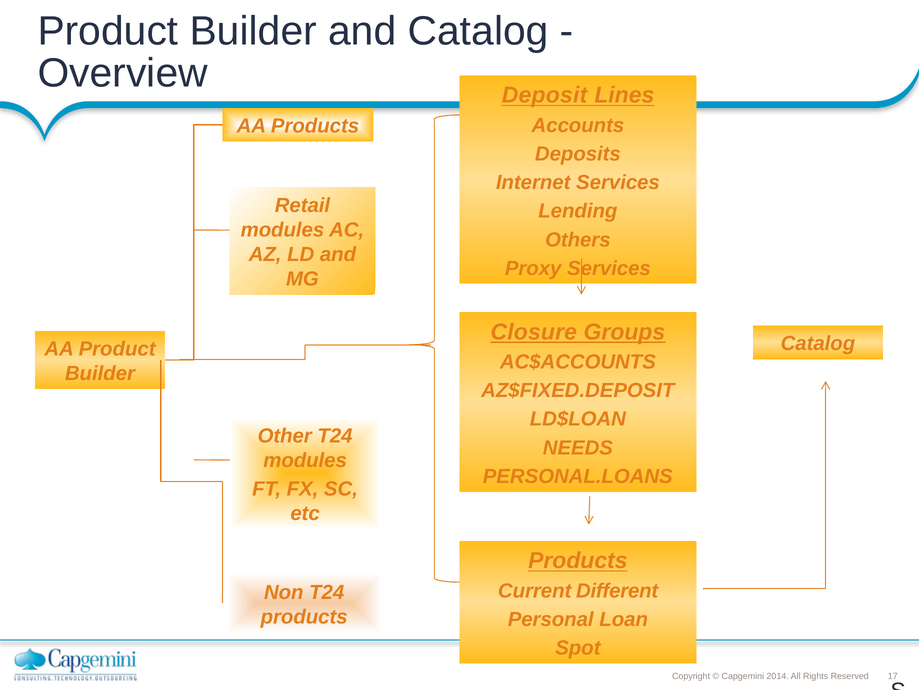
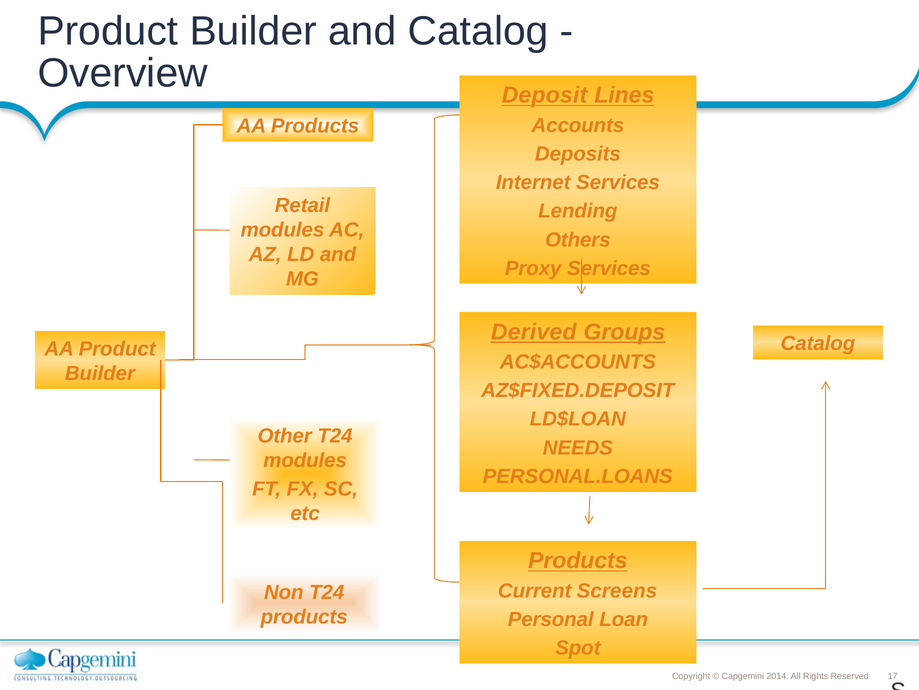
Closure: Closure -> Derived (534, 332)
Different: Different -> Screens (617, 590)
